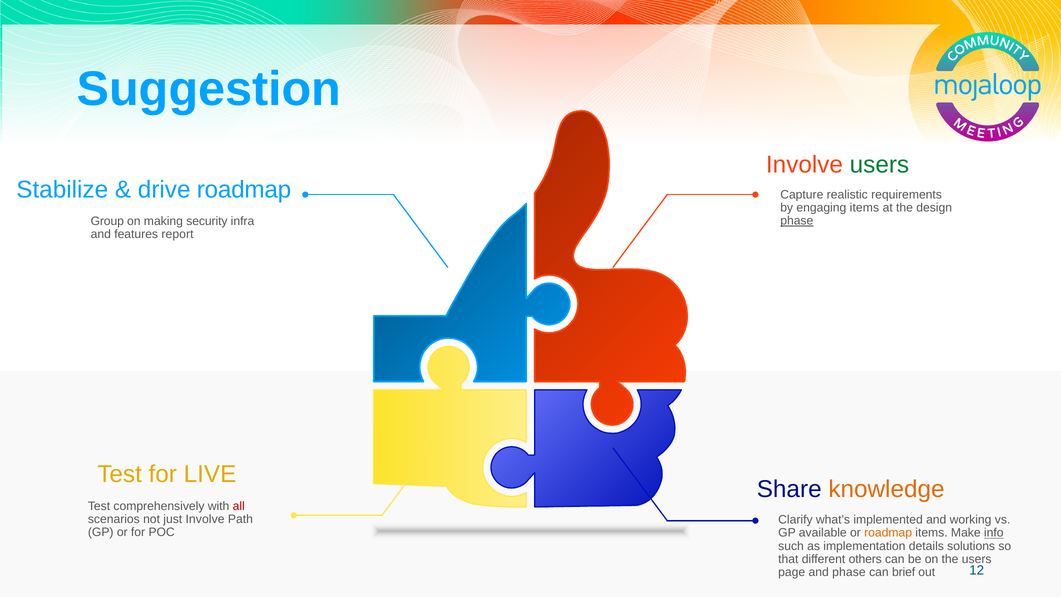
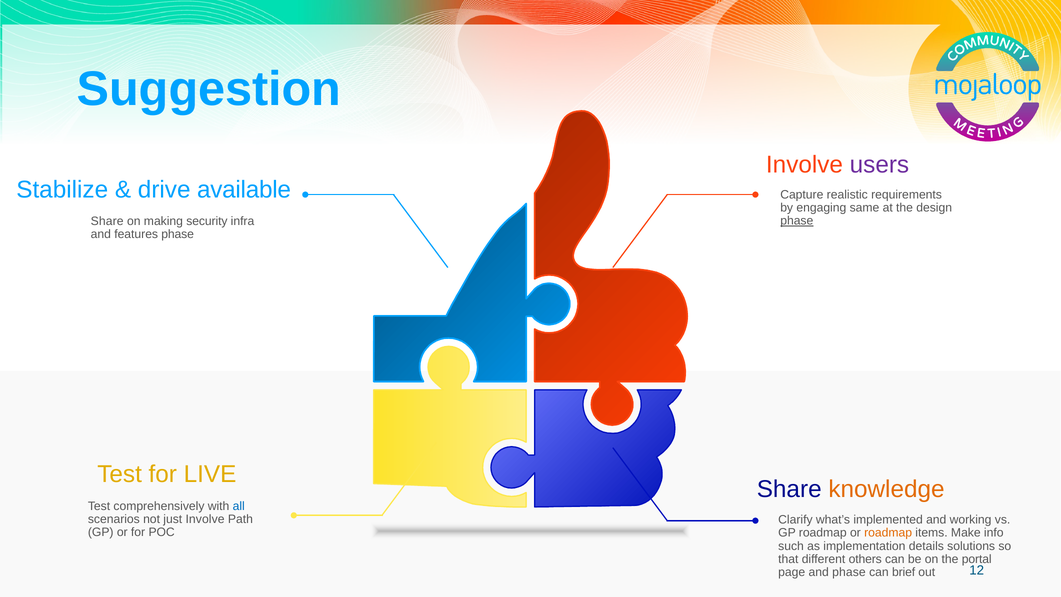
users colour: green -> purple (879, 165)
drive roadmap: roadmap -> available (244, 190)
engaging items: items -> same (865, 208)
Group: Group -> Share (107, 221)
features report: report -> phase (178, 234)
all colour: red -> blue (239, 506)
GP available: available -> roadmap (823, 533)
info underline: present -> none (994, 533)
the users: users -> portal (977, 559)
